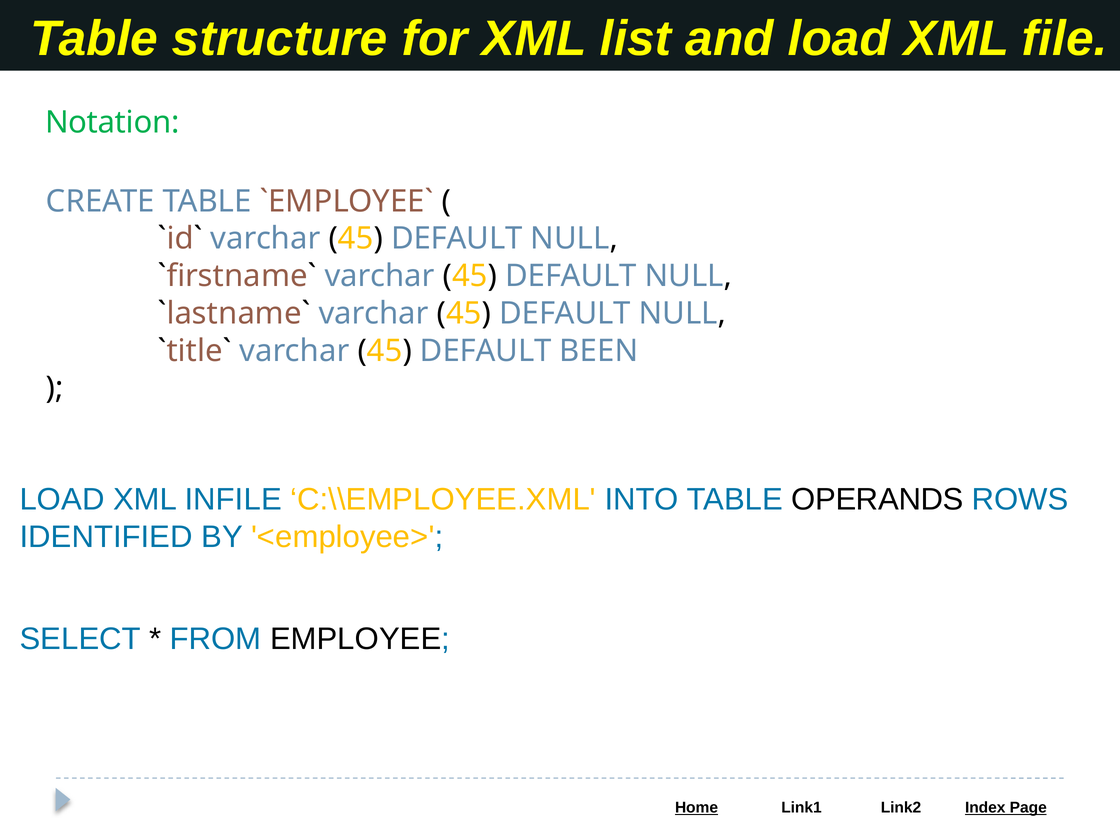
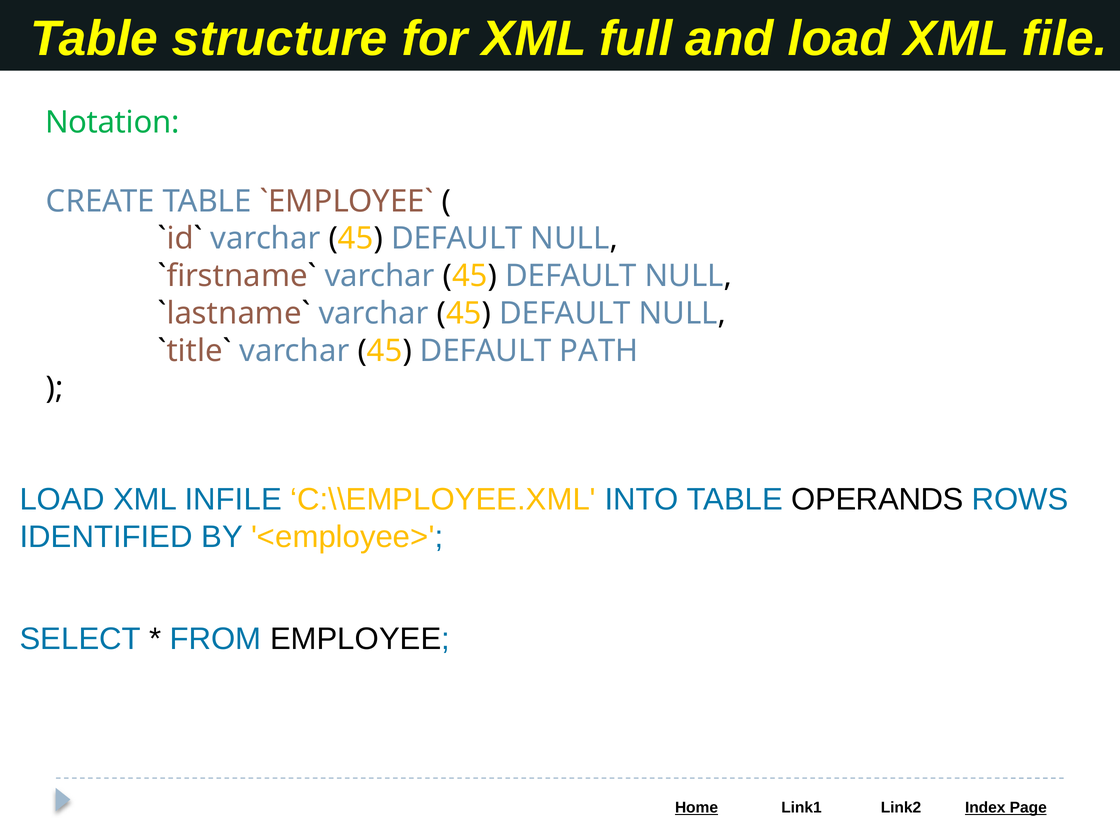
list: list -> full (636, 39)
BEEN: BEEN -> PATH (599, 351)
